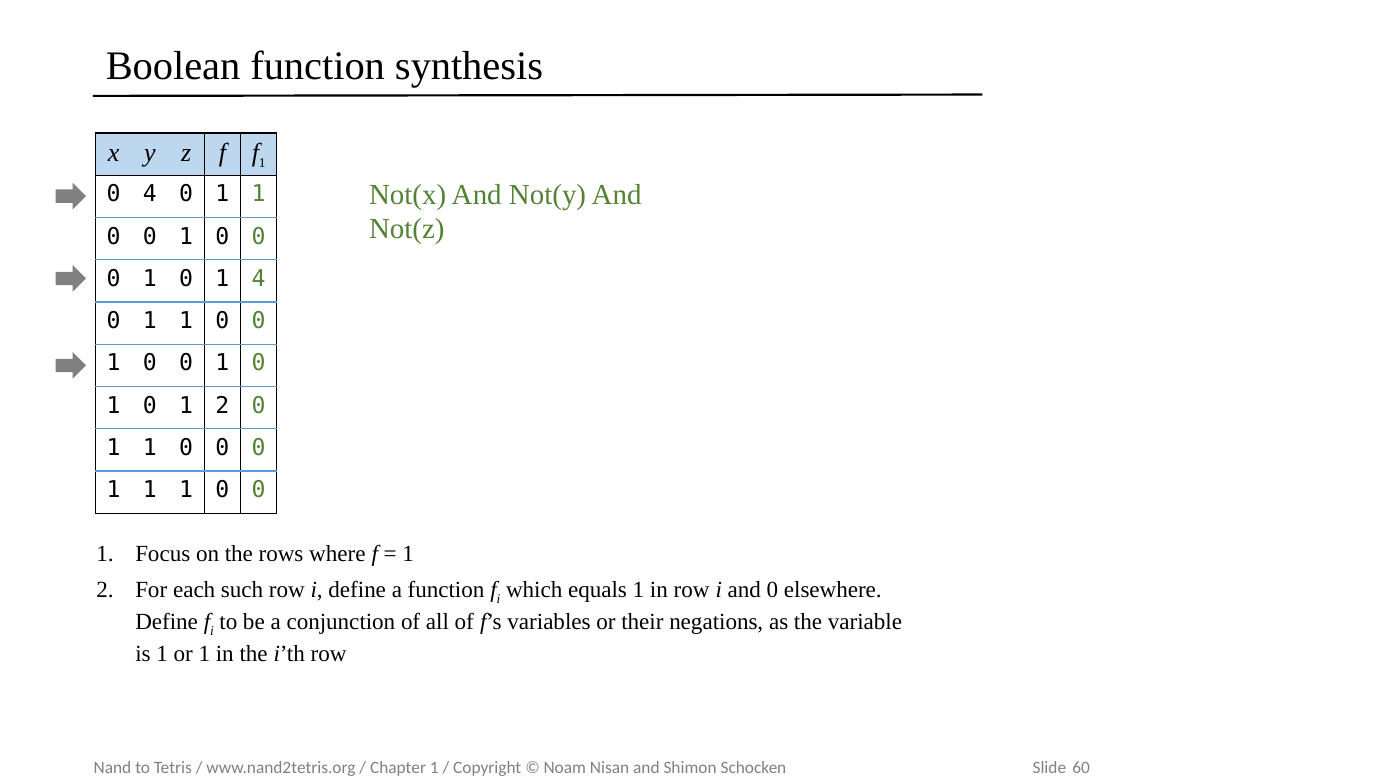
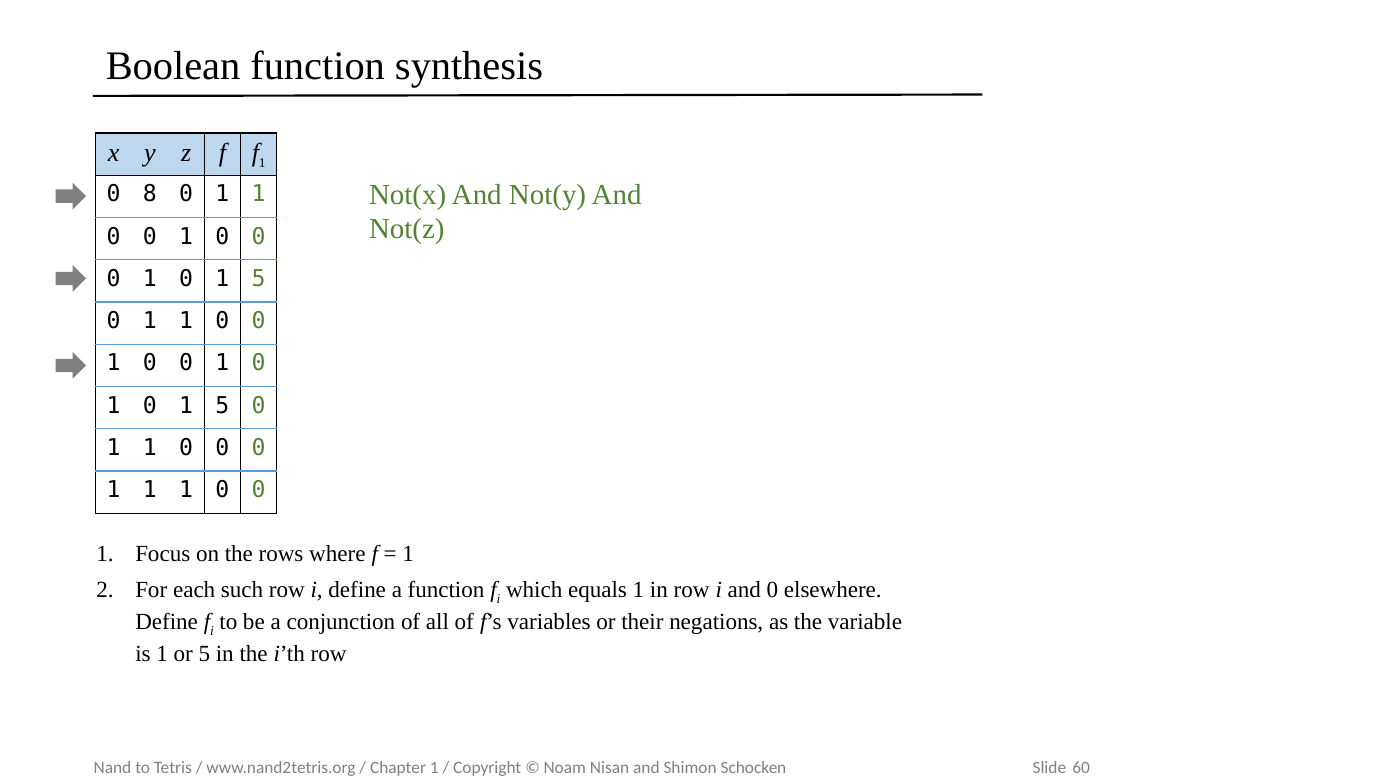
0 4: 4 -> 8 (150, 194)
4: 4 -> 5 (259, 279)
2: 2 -> 5 (222, 405)
or 1: 1 -> 5 (204, 653)
